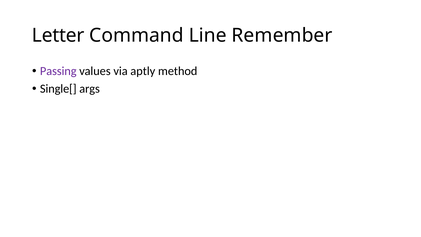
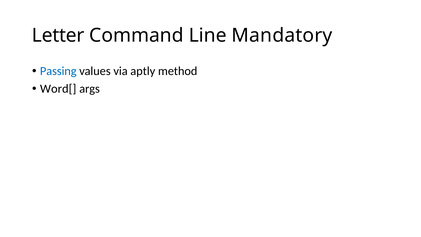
Remember: Remember -> Mandatory (282, 35)
Passing colour: purple -> blue (58, 71)
Single[: Single[ -> Word[ (58, 89)
